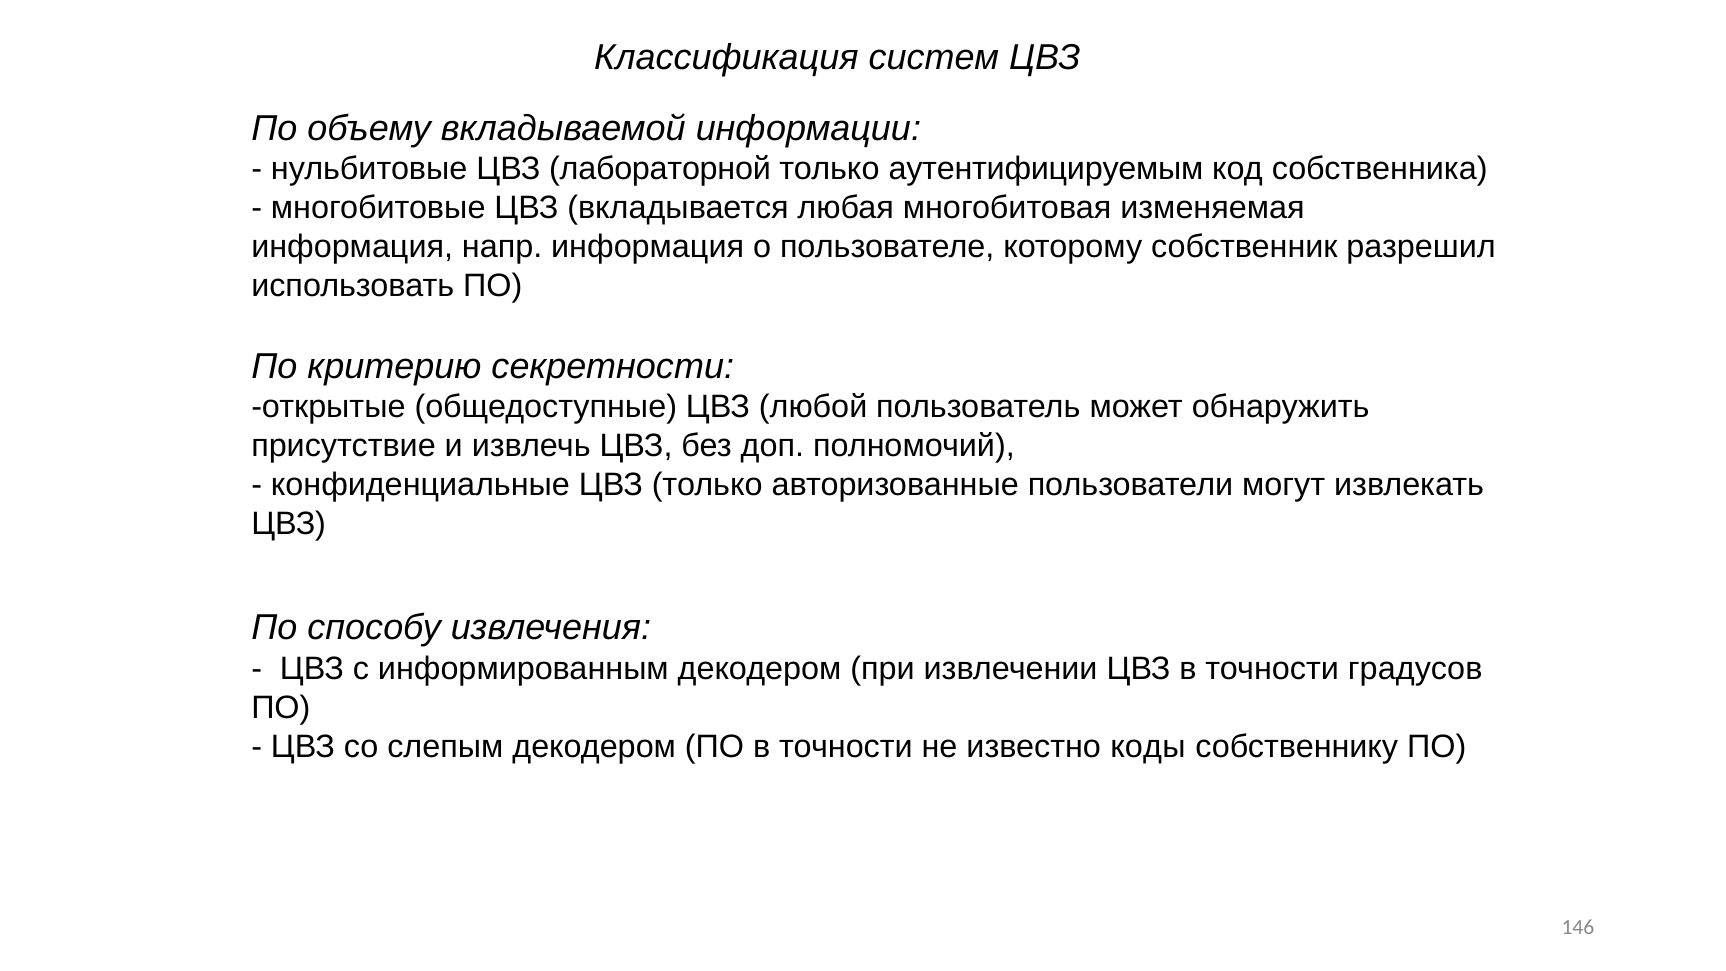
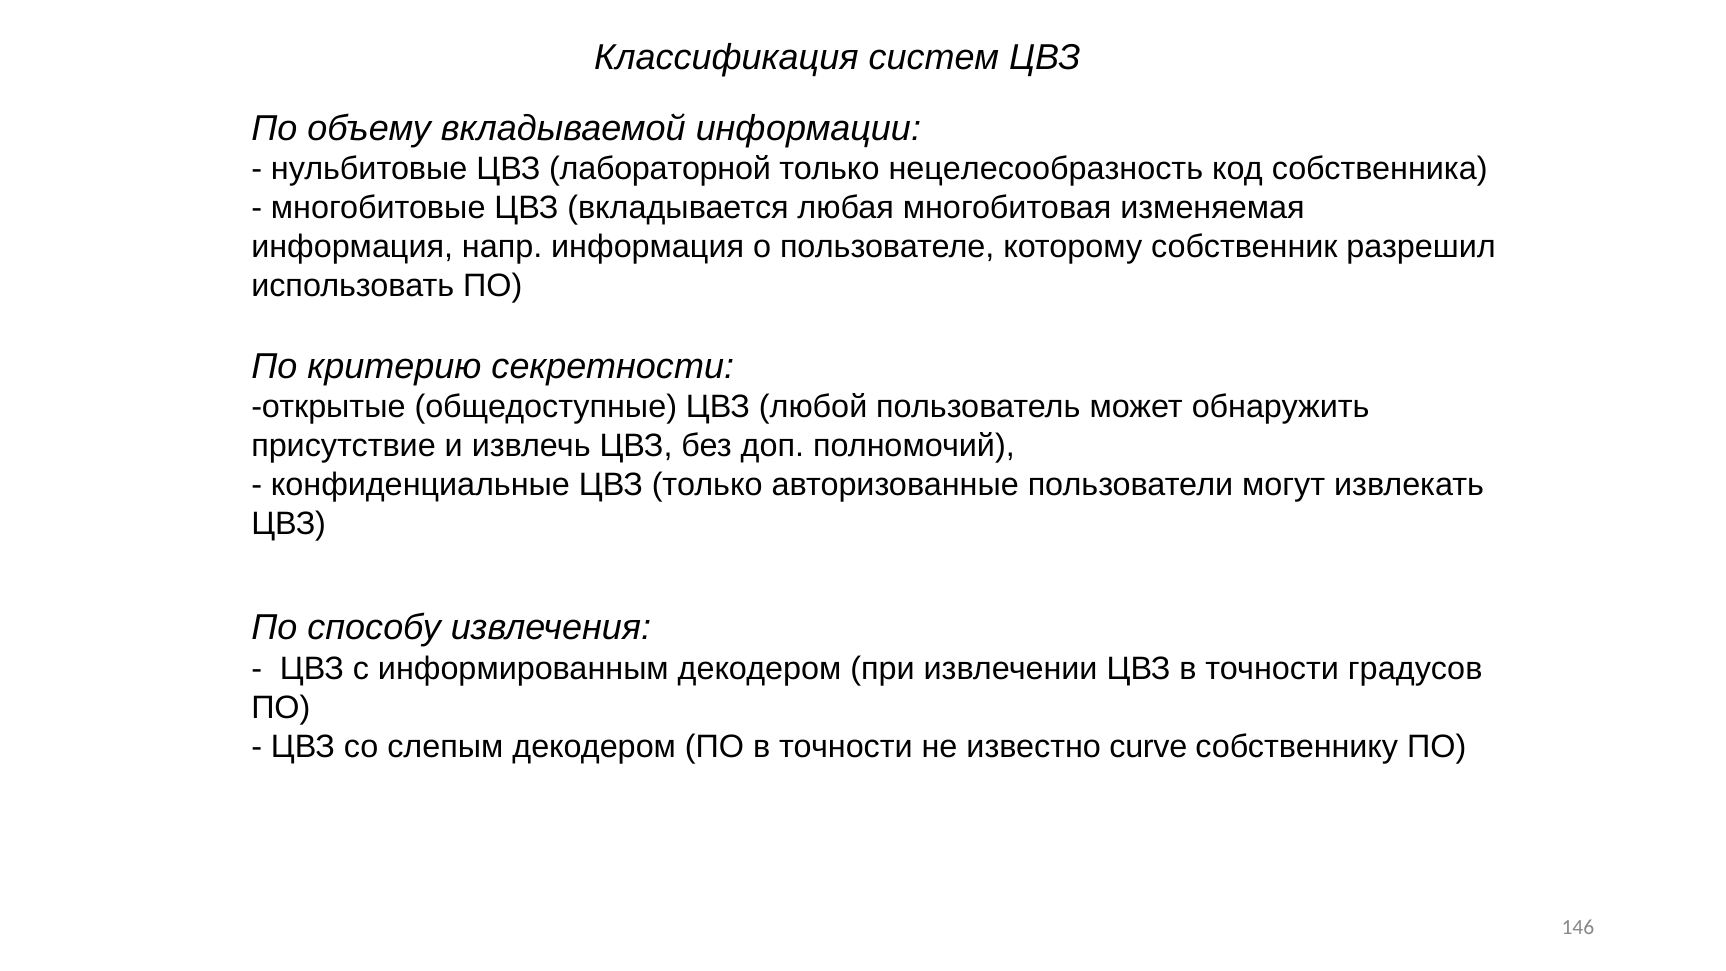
аутентифицируемым: аутентифицируемым -> нецелесообразность (1046, 169)
коды: коды -> curve (1148, 746)
